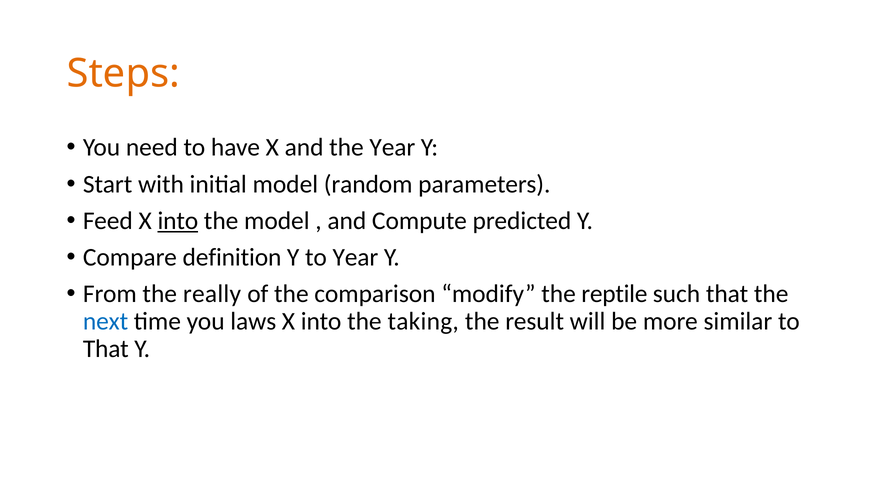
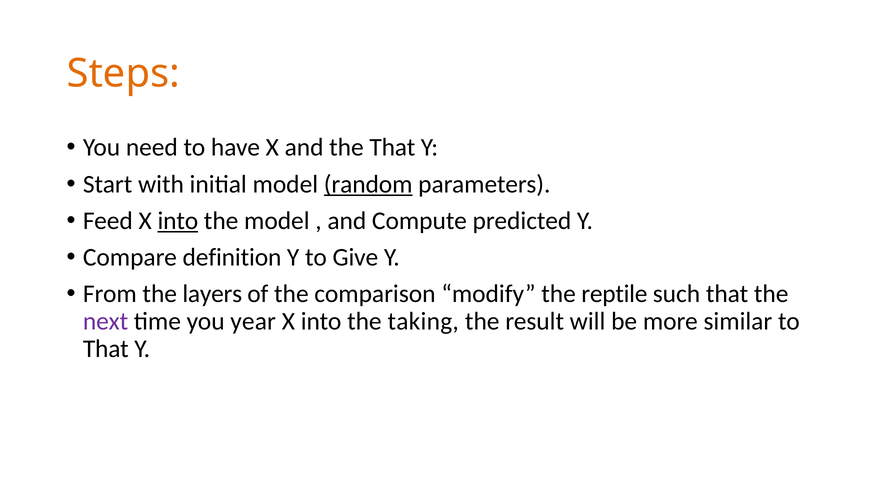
the Year: Year -> That (392, 148)
random underline: none -> present (368, 184)
to Year: Year -> Give (355, 257)
really: really -> layers (212, 294)
next colour: blue -> purple (106, 322)
laws: laws -> year (253, 322)
